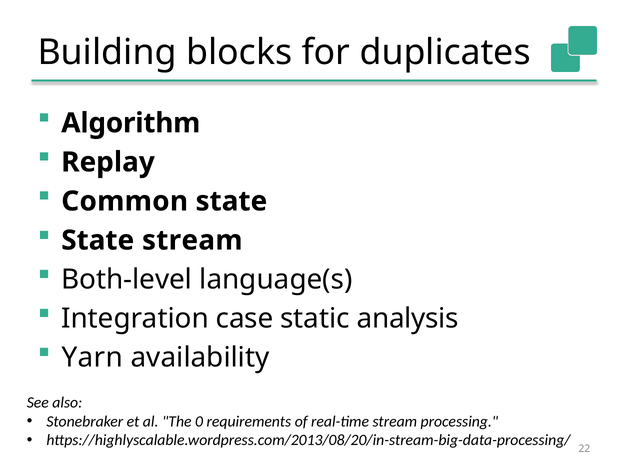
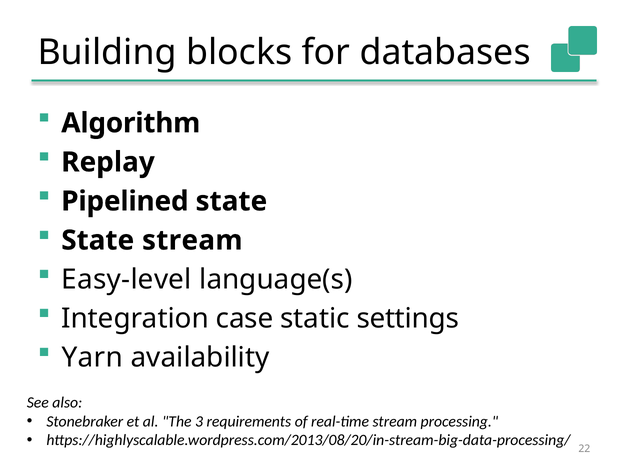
duplicates: duplicates -> databases (445, 52)
Common: Common -> Pipelined (125, 201)
Both-level: Both-level -> Easy-level (127, 279)
analysis: analysis -> settings (408, 319)
0: 0 -> 3 (199, 421)
